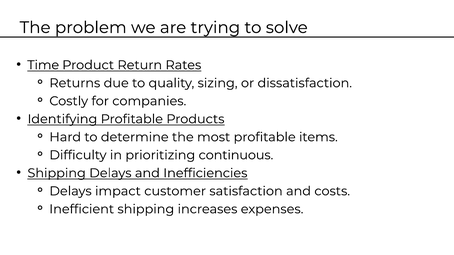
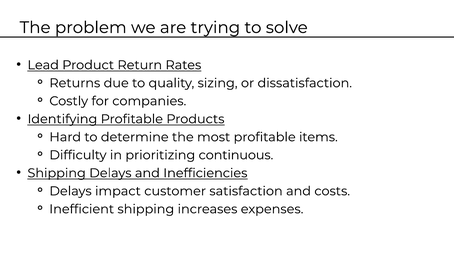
Time: Time -> Lead (43, 65)
